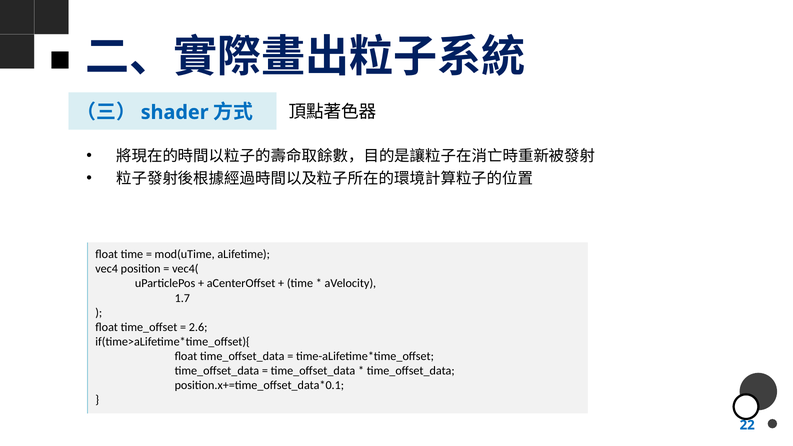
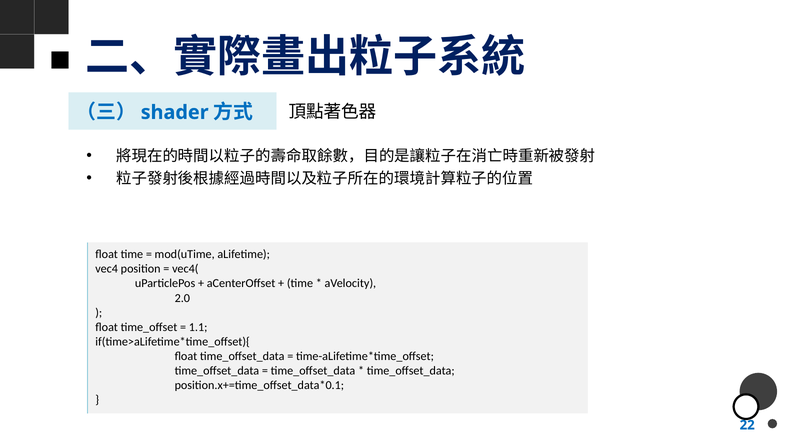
1.7: 1.7 -> 2.0 (182, 298)
2.6: 2.6 -> 1.1 (198, 327)
